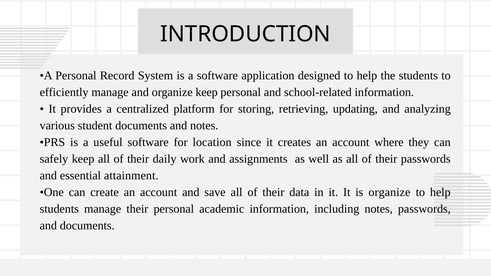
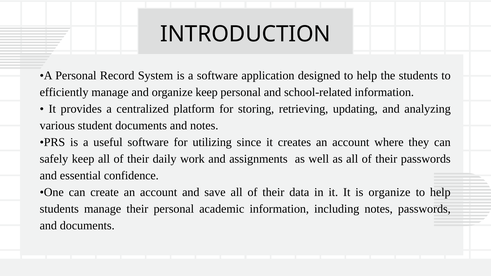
location: location -> utilizing (212, 142)
attainment: attainment -> confidence (131, 176)
